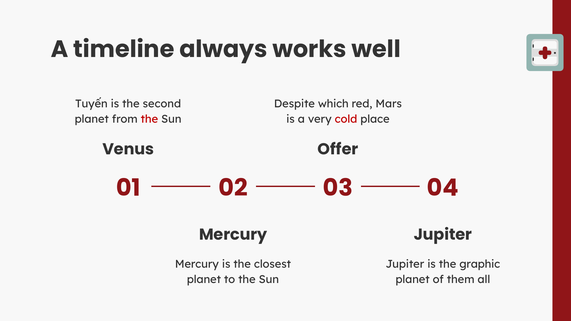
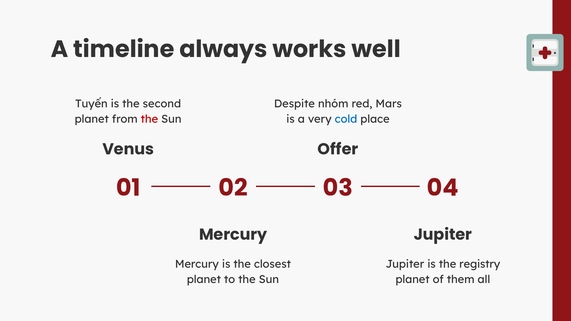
which: which -> nhóm (333, 104)
cold colour: red -> blue (346, 119)
graphic: graphic -> registry (480, 264)
